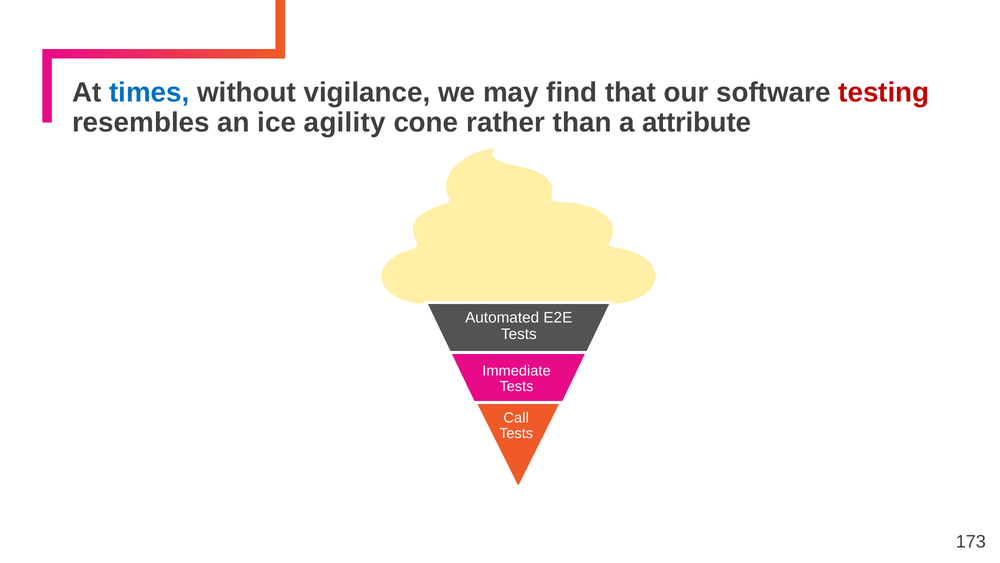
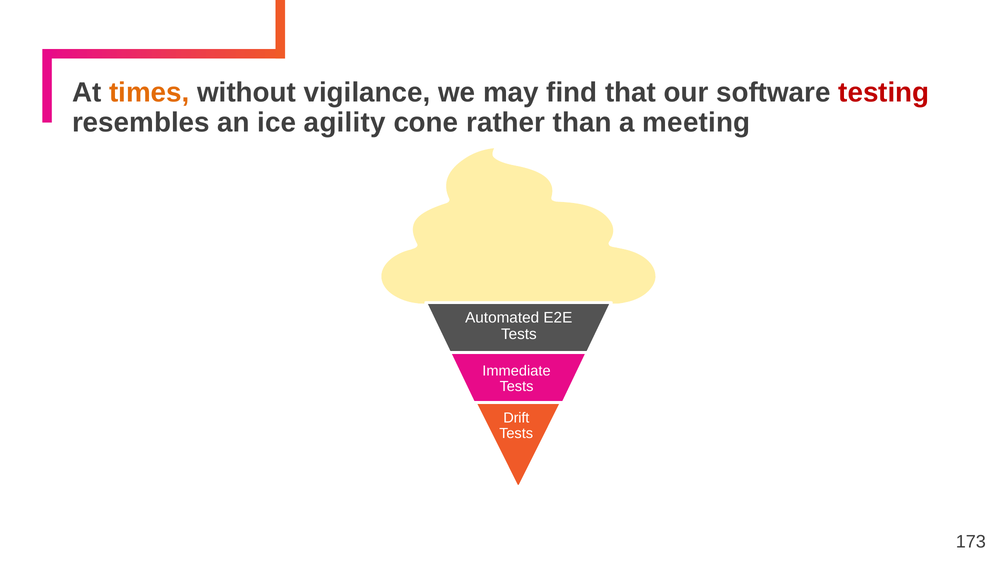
times colour: blue -> orange (149, 92)
attribute: attribute -> meeting (696, 122)
Call: Call -> Drift (516, 417)
